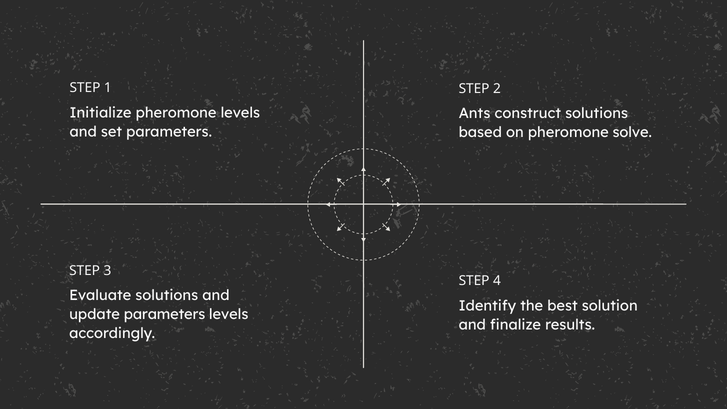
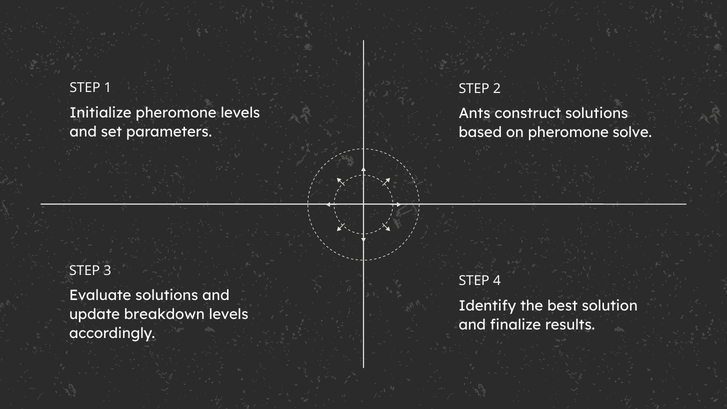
update parameters: parameters -> breakdown (164, 315)
